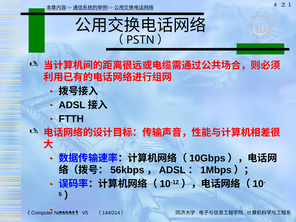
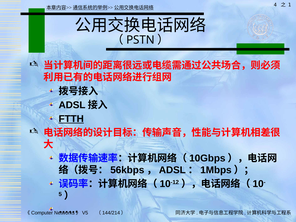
FTTH underline: none -> present (71, 119)
